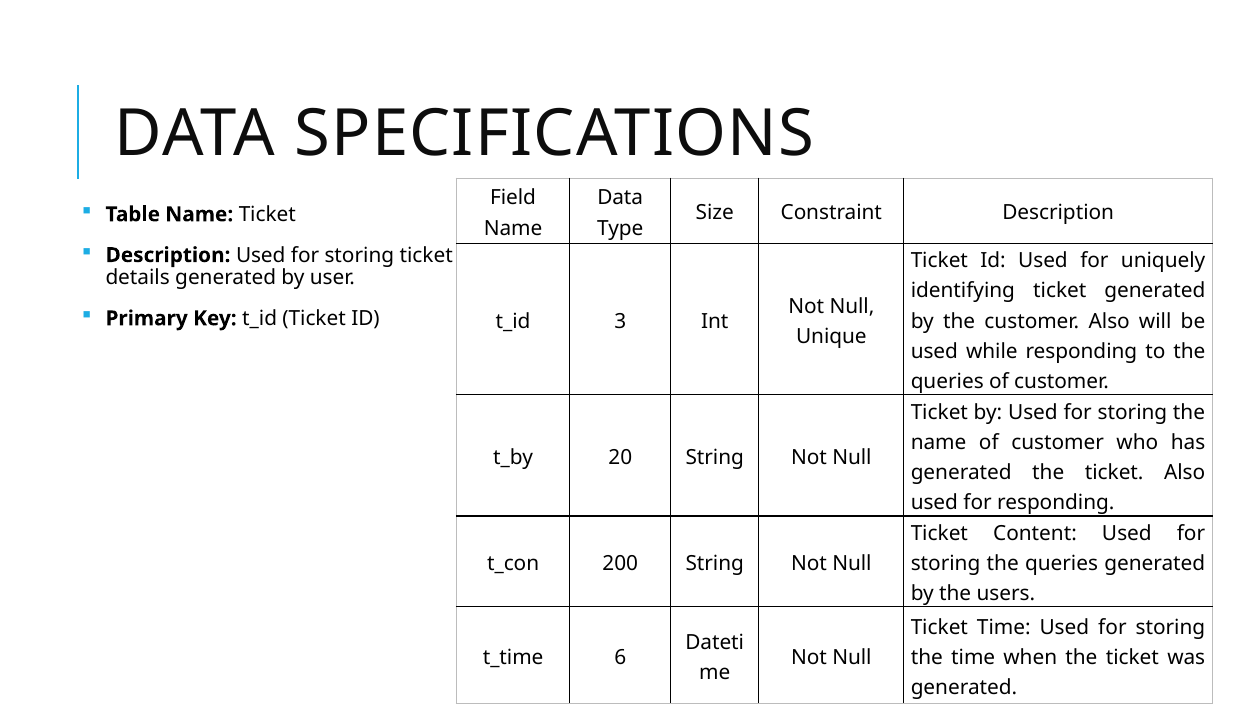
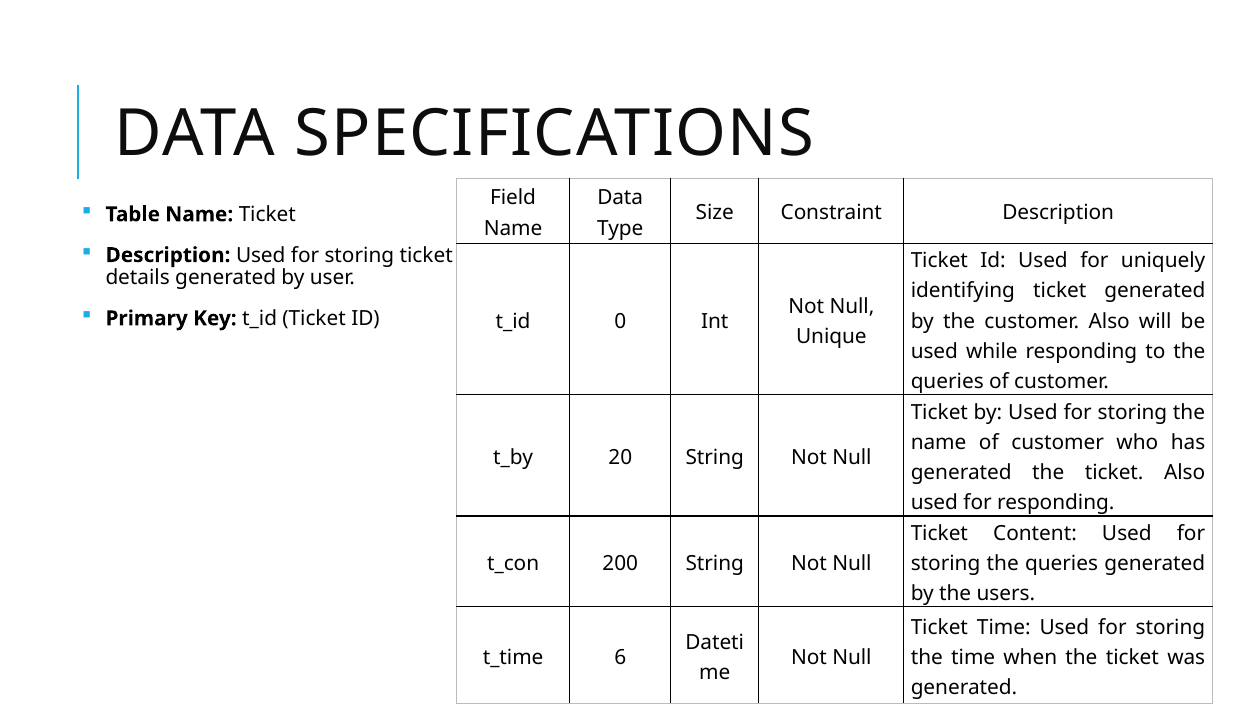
3: 3 -> 0 (620, 321)
